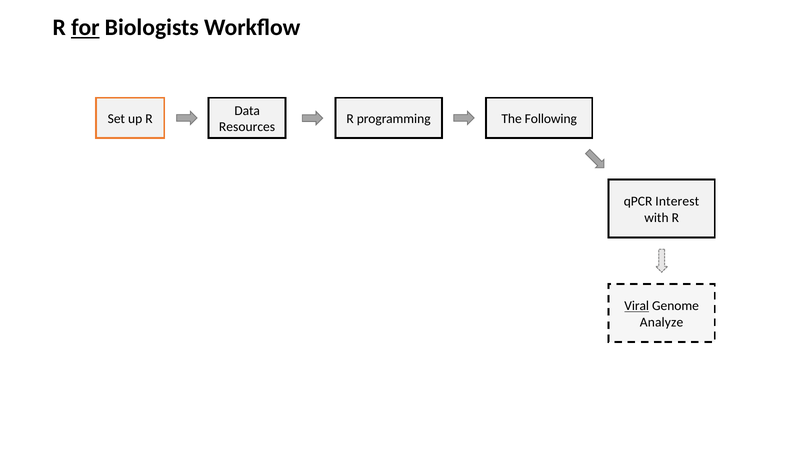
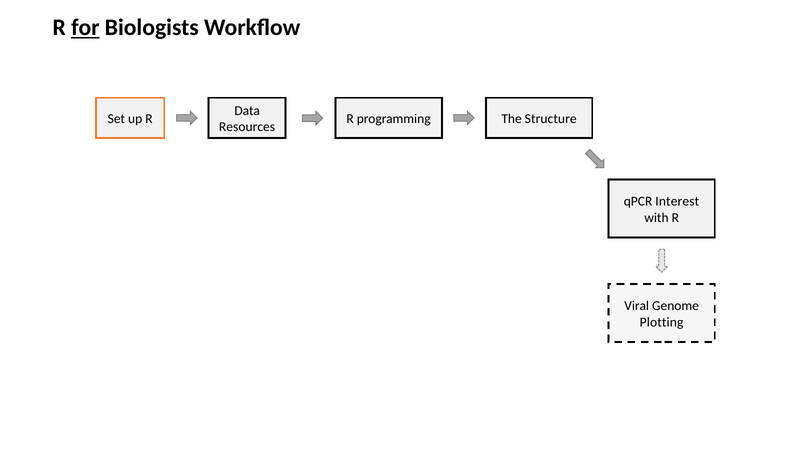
Following: Following -> Structure (551, 119)
Viral underline: present -> none (637, 306)
Analyze: Analyze -> Plotting (662, 322)
